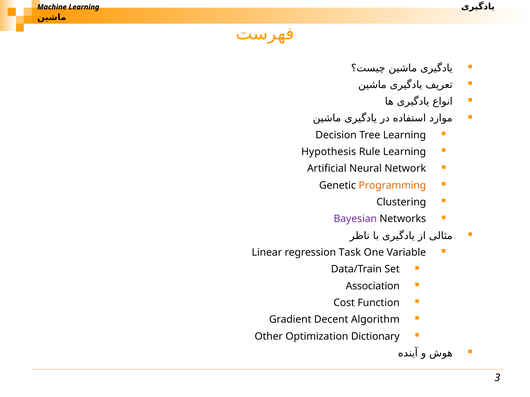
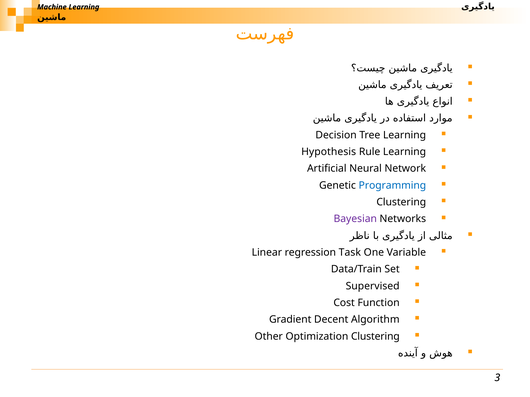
Programming colour: orange -> blue (392, 186)
Association: Association -> Supervised (373, 286)
Optimization Dictionary: Dictionary -> Clustering (375, 337)
